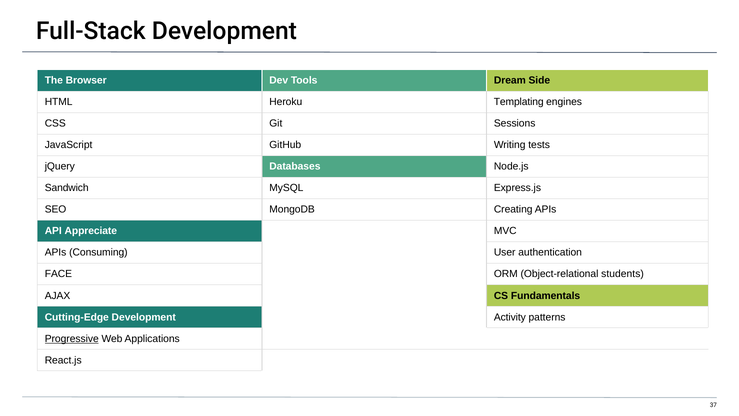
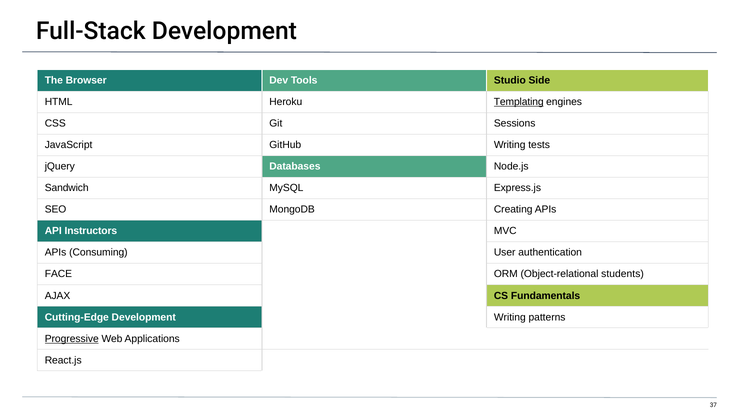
Dream: Dream -> Studio (510, 80)
Templating underline: none -> present (519, 102)
Appreciate: Appreciate -> Instructors (91, 231)
Development Activity: Activity -> Writing (510, 317)
